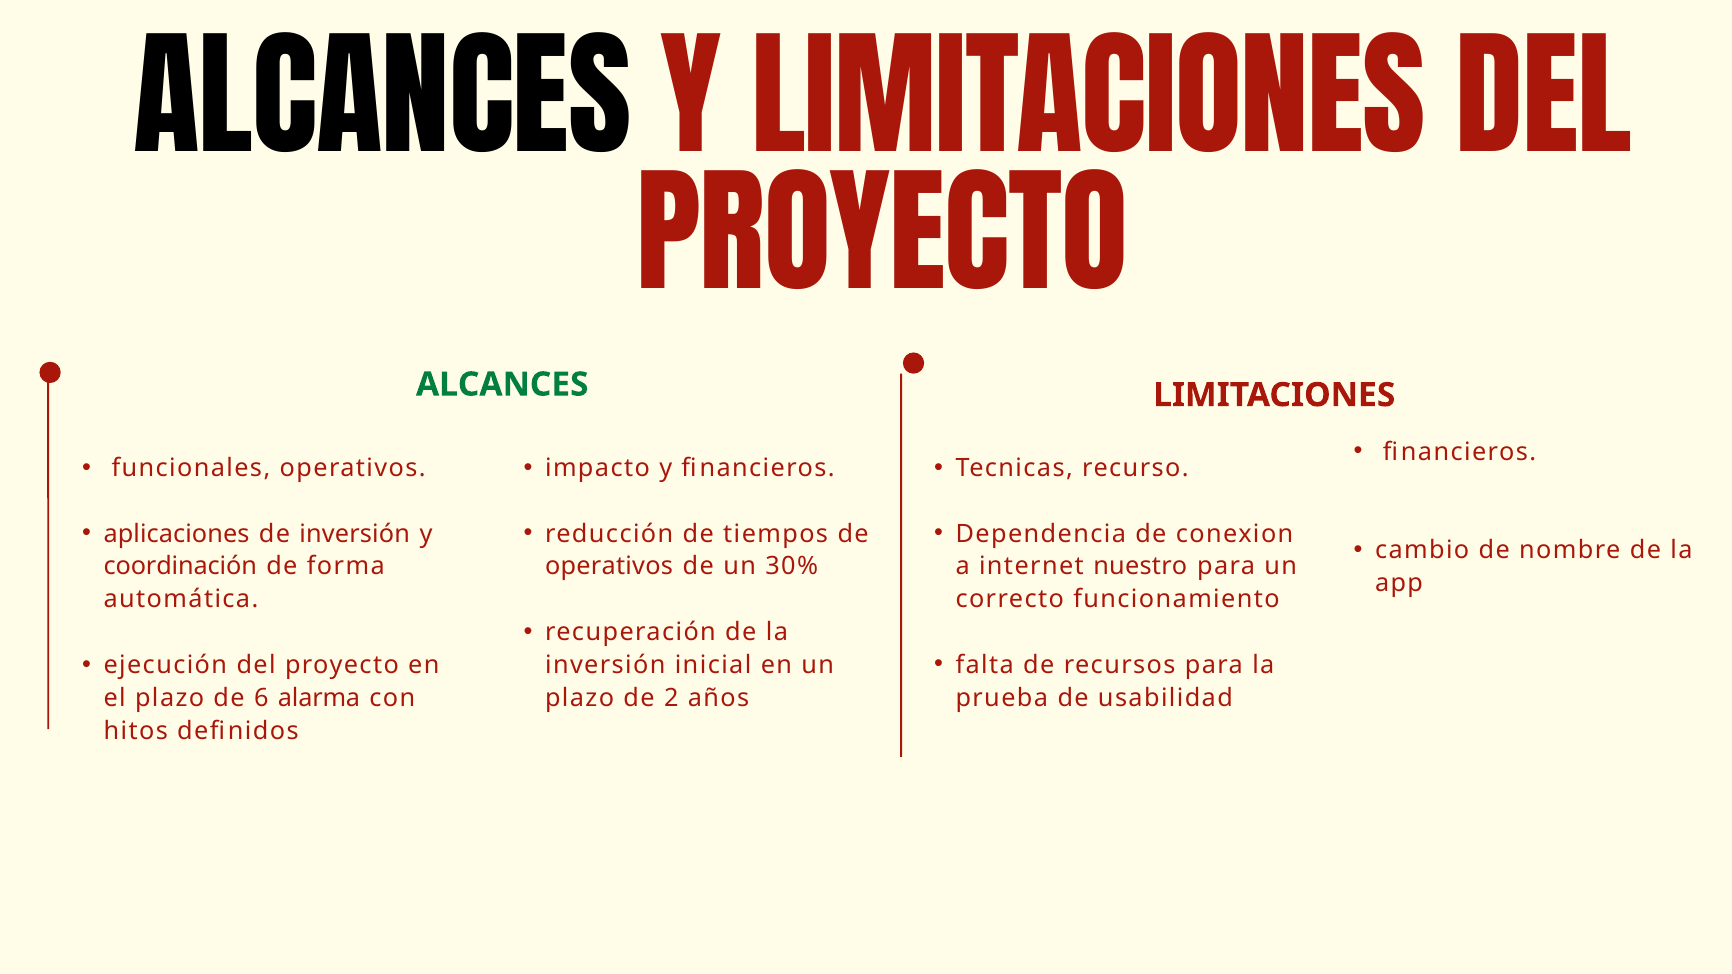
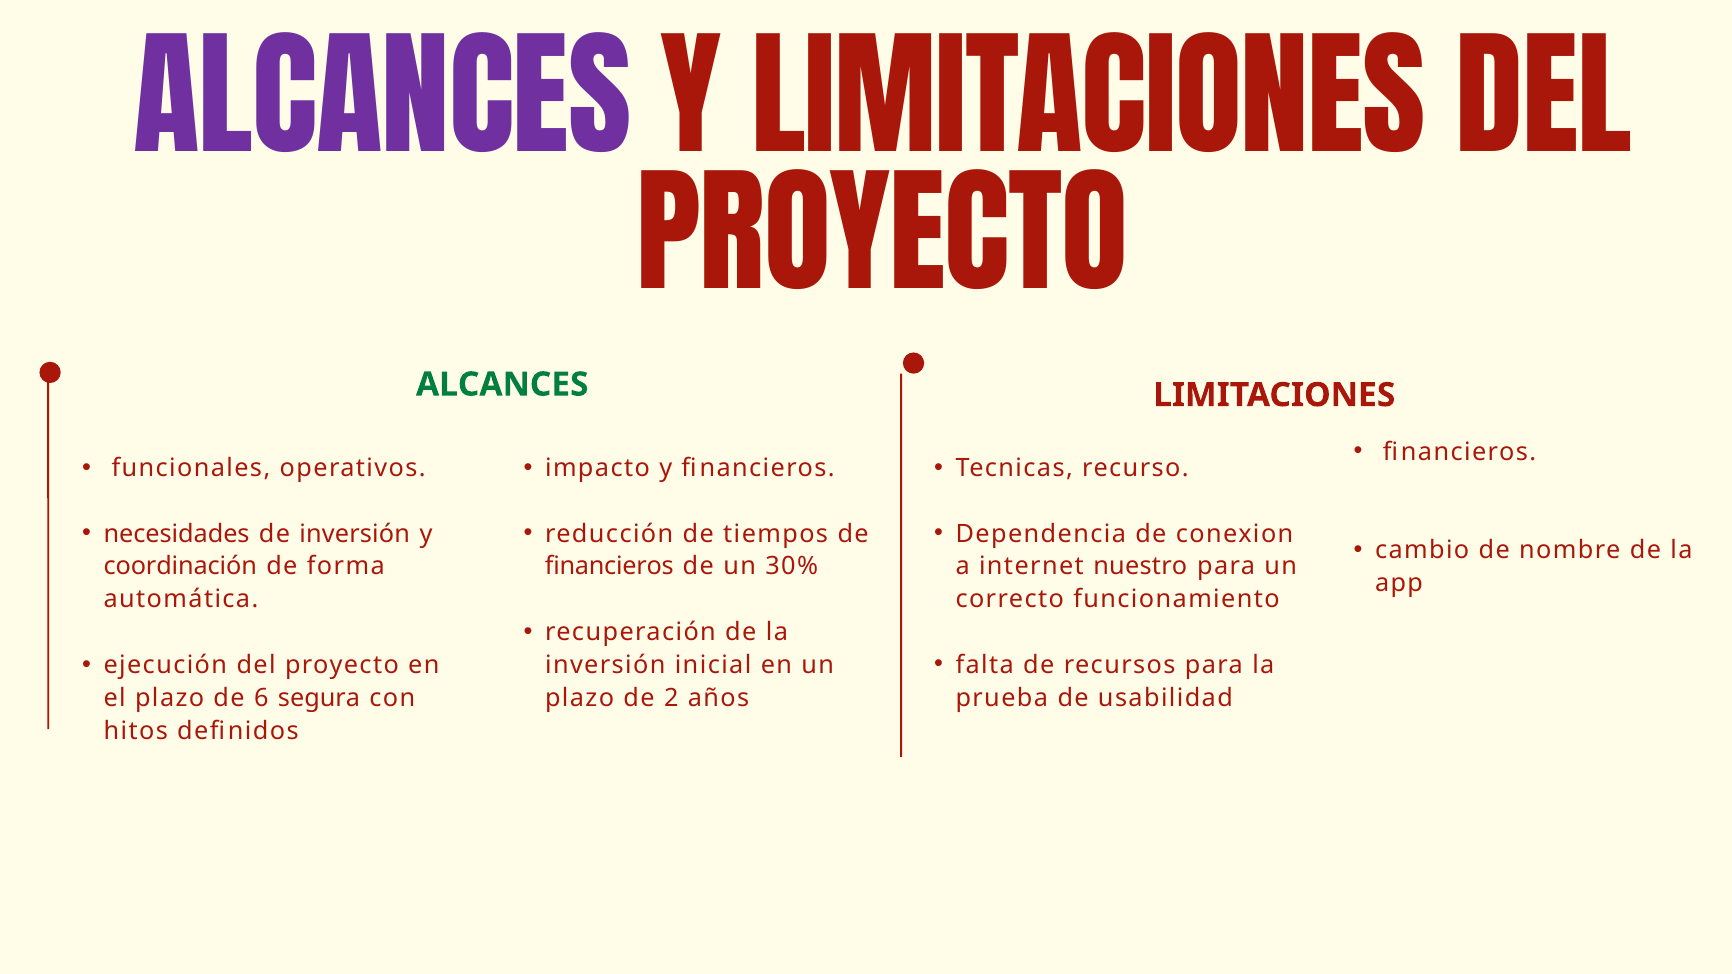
ALCANCES colour: black -> purple (383, 106)
aplicaciones: aplicaciones -> necesidades (177, 534)
operativos: operativos -> financieros (609, 567)
alarma: alarma -> segura (319, 698)
